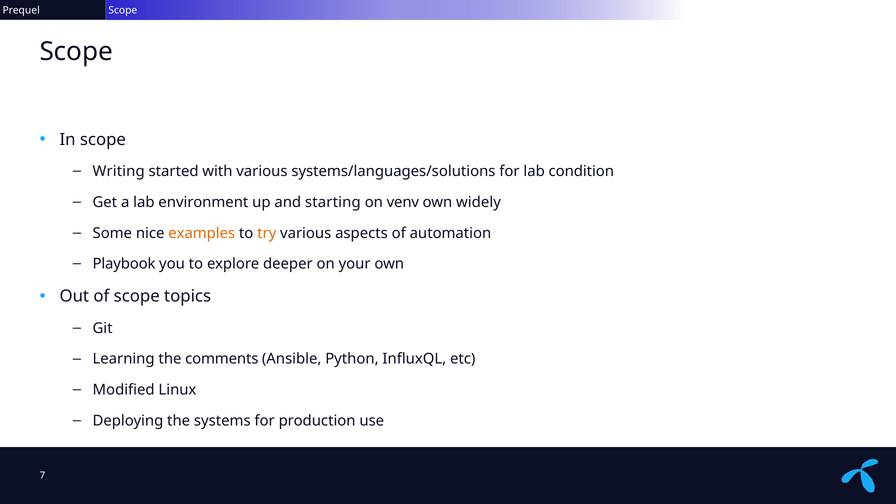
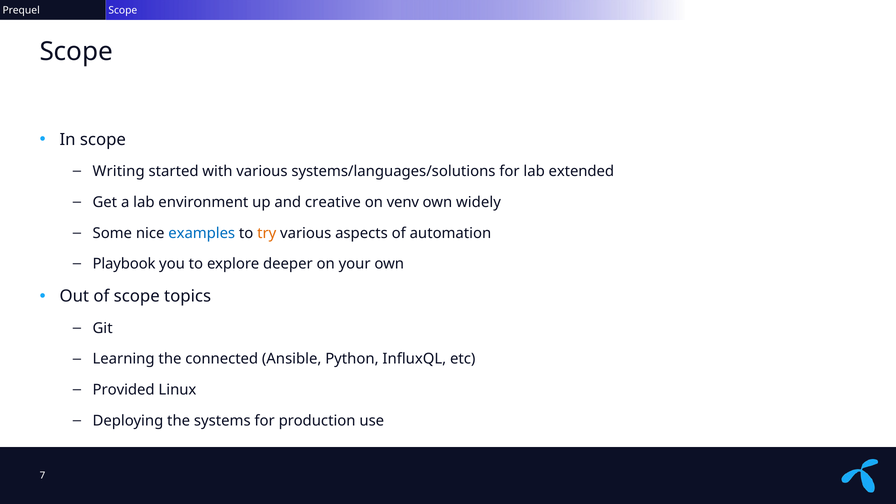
condition: condition -> extended (581, 171)
starting: starting -> creative (333, 202)
examples colour: orange -> blue (202, 233)
comments: comments -> connected (222, 359)
Modified: Modified -> Provided (124, 390)
